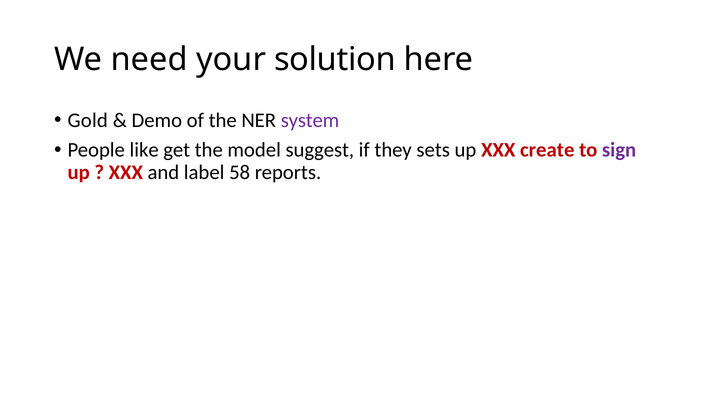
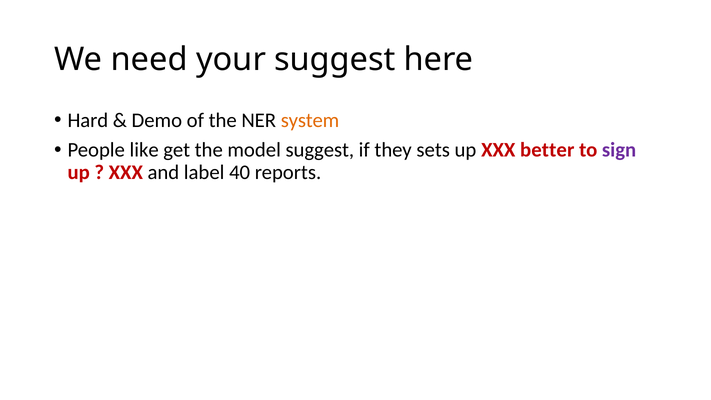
your solution: solution -> suggest (335, 60)
Gold: Gold -> Hard (88, 120)
system colour: purple -> orange (310, 120)
create: create -> better (547, 150)
58: 58 -> 40 (240, 172)
